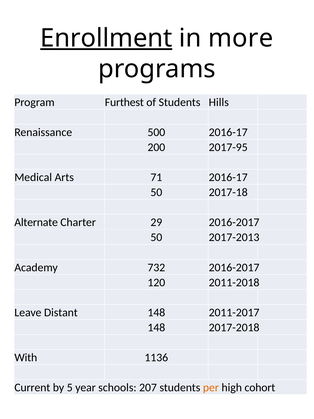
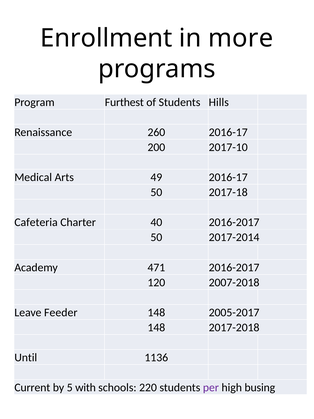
Enrollment underline: present -> none (106, 38)
500: 500 -> 260 (156, 132)
2017-95: 2017-95 -> 2017-10 (228, 147)
71: 71 -> 49 (156, 177)
Alternate: Alternate -> Cafeteria (36, 222)
29: 29 -> 40 (156, 222)
2017-2013: 2017-2013 -> 2017-2014 (234, 237)
732: 732 -> 471 (156, 267)
2011-2018: 2011-2018 -> 2007-2018 (234, 282)
Distant: Distant -> Feeder (61, 312)
2011-2017: 2011-2017 -> 2005-2017 (234, 312)
With: With -> Until (26, 357)
year: year -> with (86, 387)
207: 207 -> 220 (148, 387)
per colour: orange -> purple (211, 387)
cohort: cohort -> busing (260, 387)
